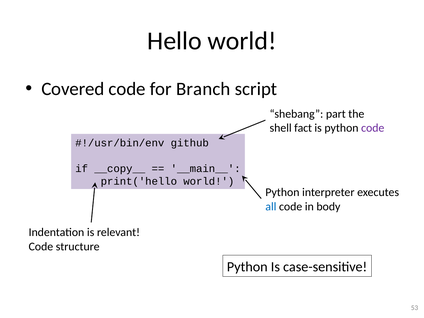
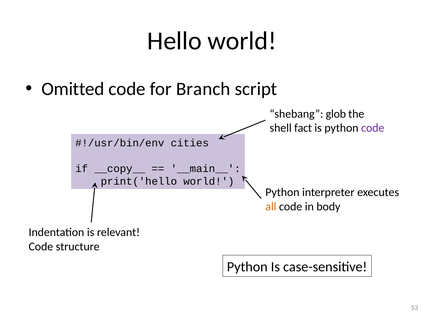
Covered: Covered -> Omitted (73, 89)
part: part -> glob (336, 114)
github: github -> cities (190, 143)
all colour: blue -> orange (271, 206)
